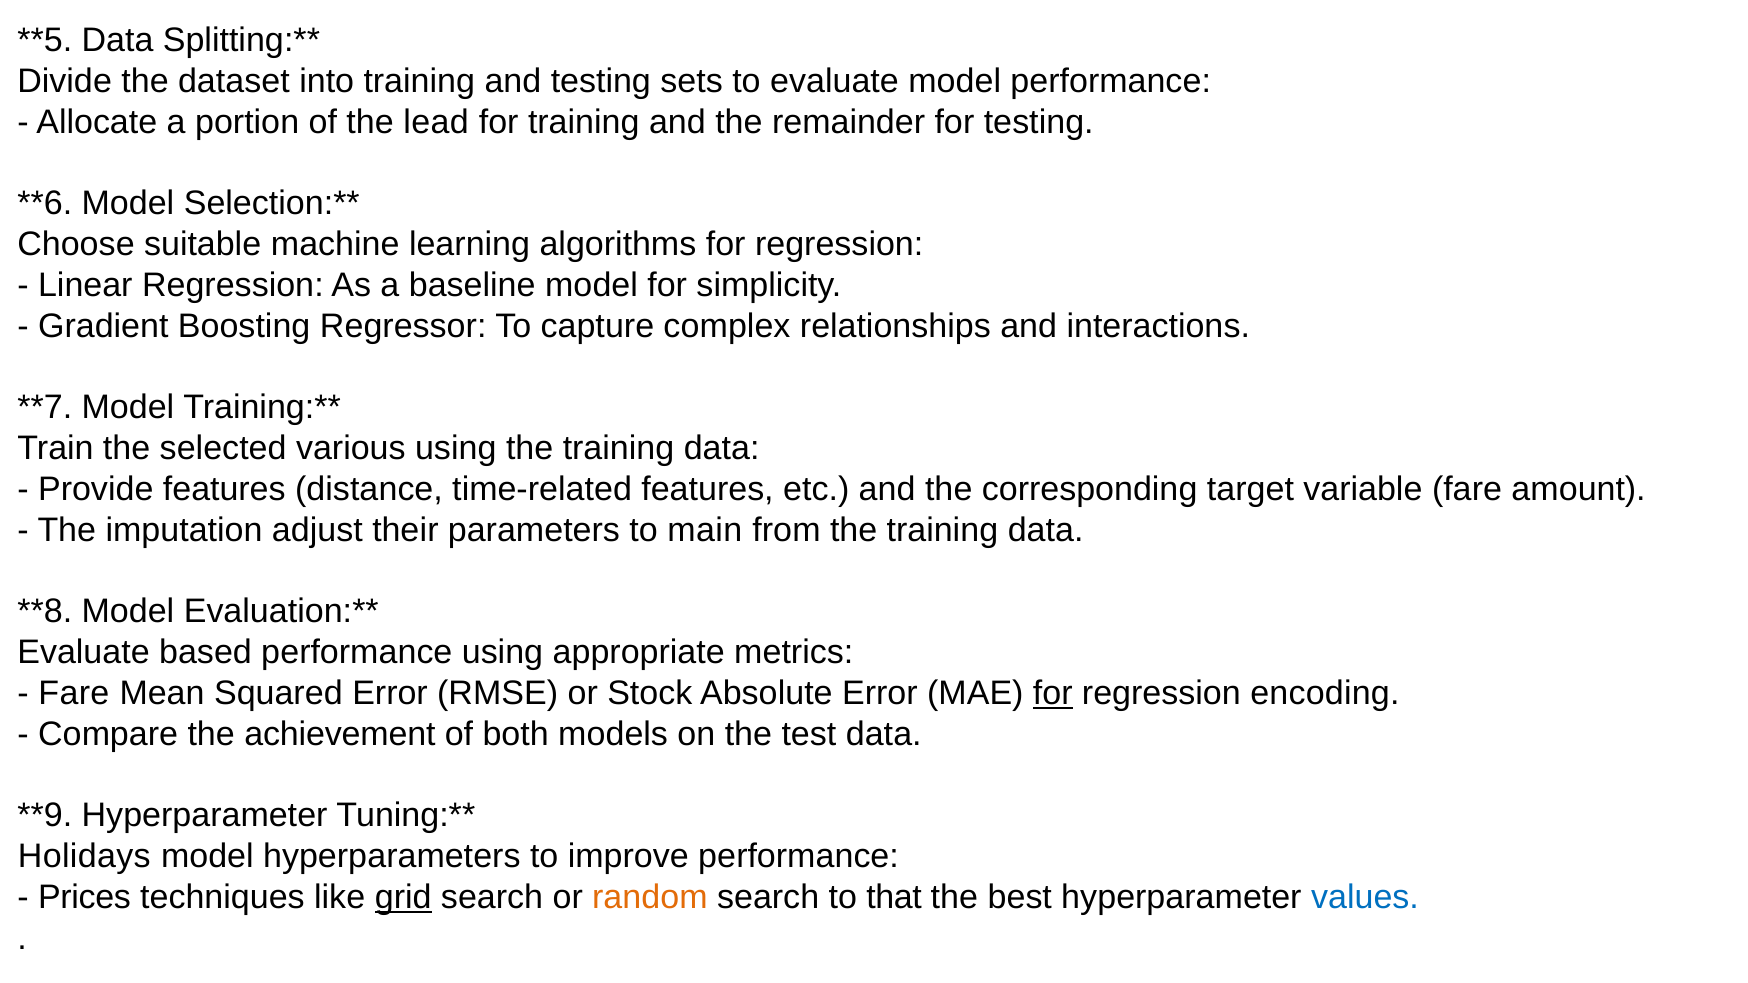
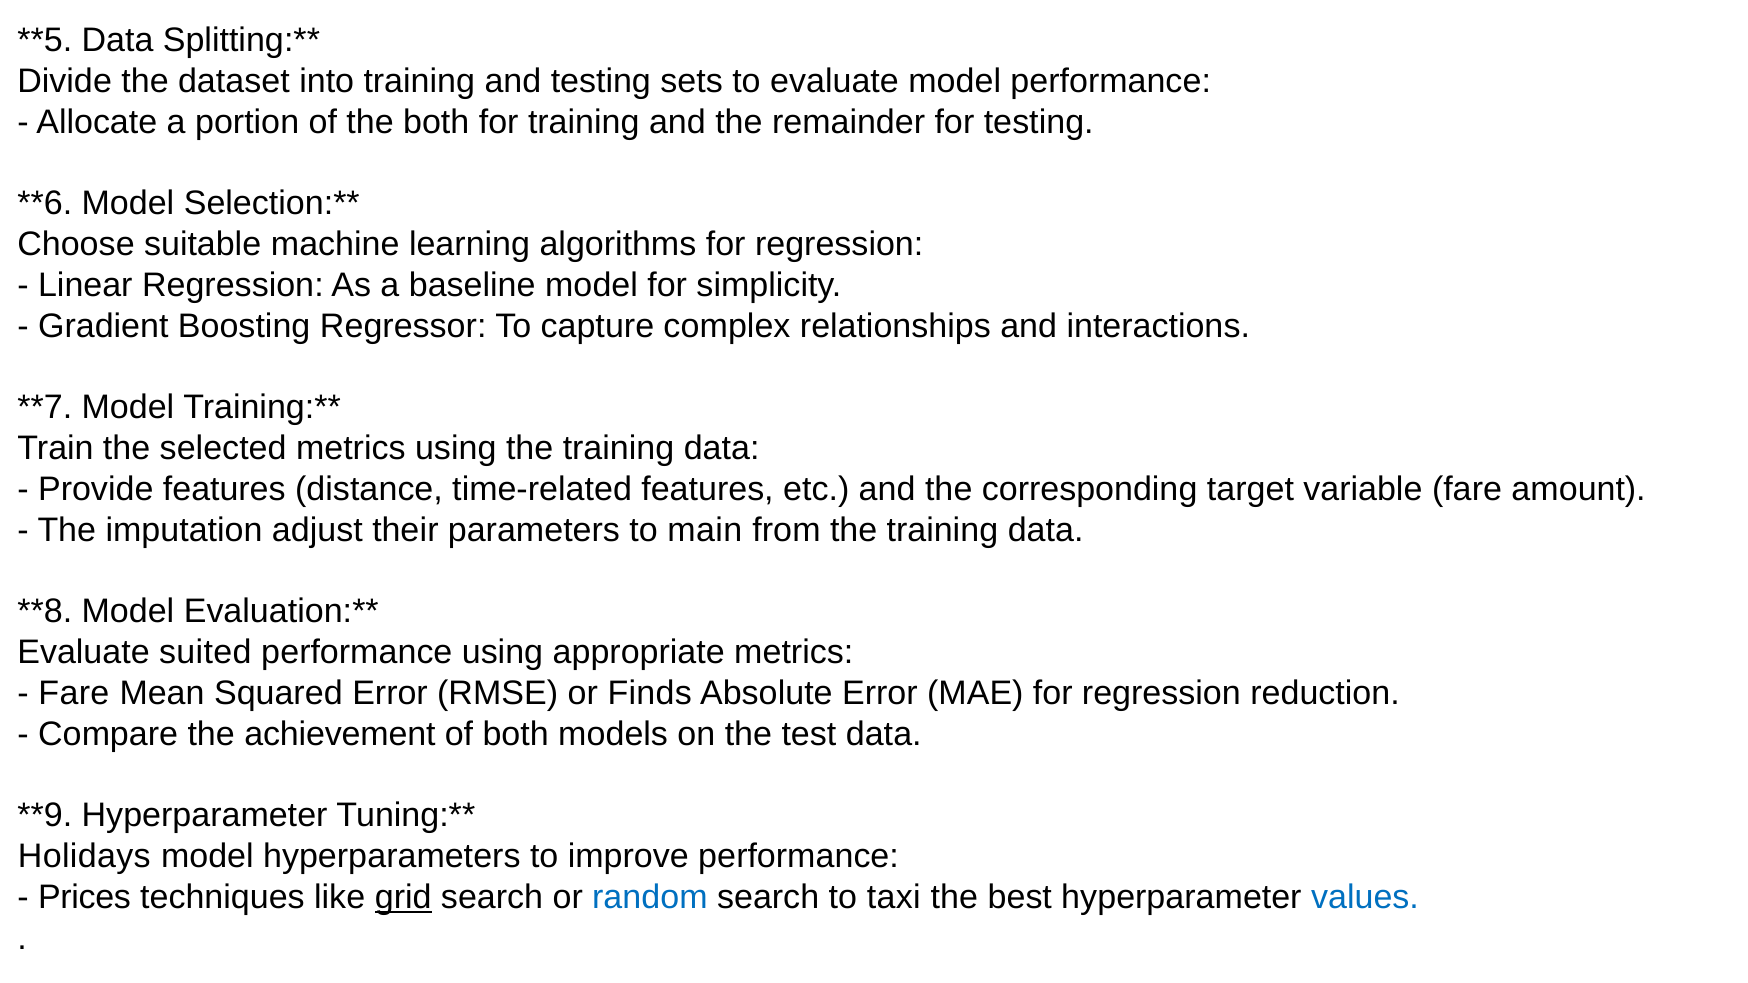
the lead: lead -> both (436, 122)
selected various: various -> metrics (351, 448)
based: based -> suited (205, 652)
Stock: Stock -> Finds (650, 693)
for underline: present -> none (1053, 693)
encoding: encoding -> reduction (1325, 693)
random colour: orange -> blue (650, 897)
that: that -> taxi (894, 897)
